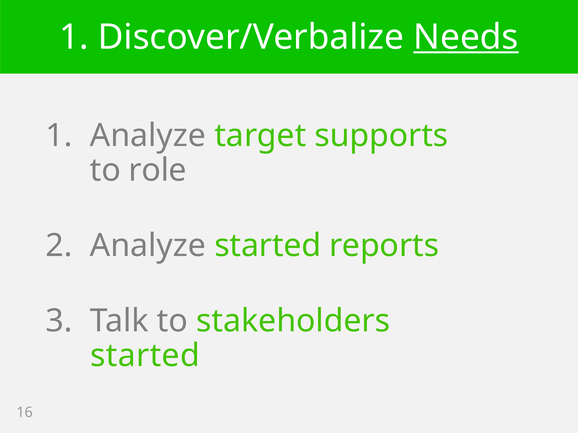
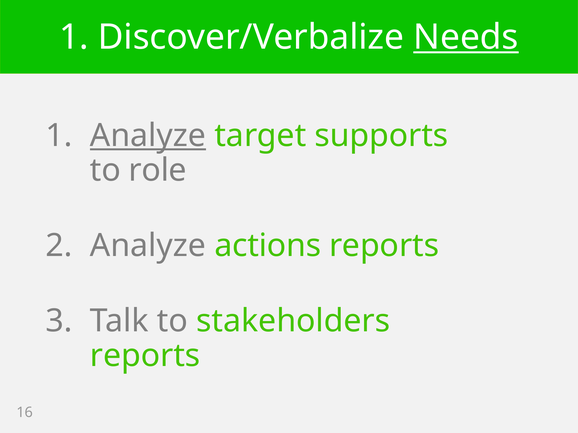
Analyze underline: none -> present (148, 136)
Analyze started: started -> actions (268, 246)
started: started -> reports (145, 356)
